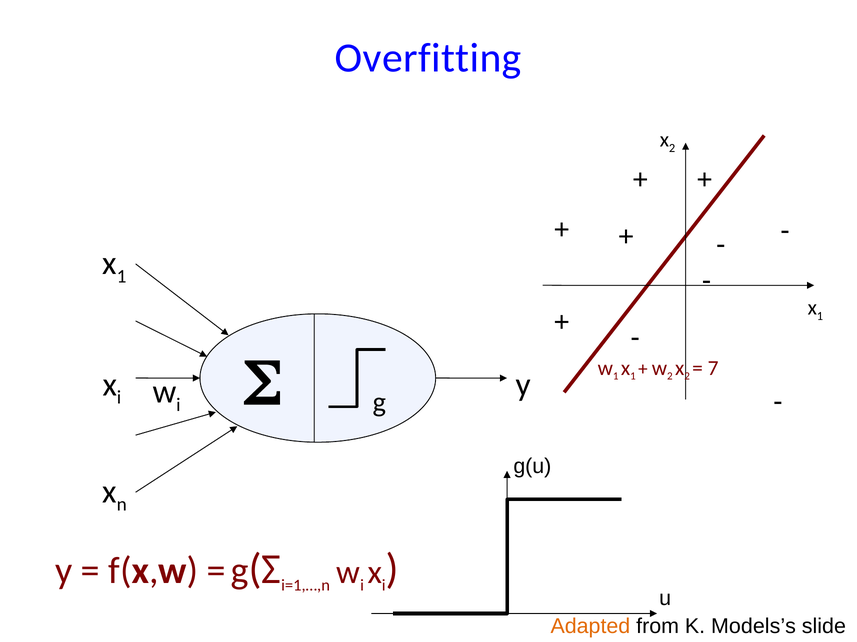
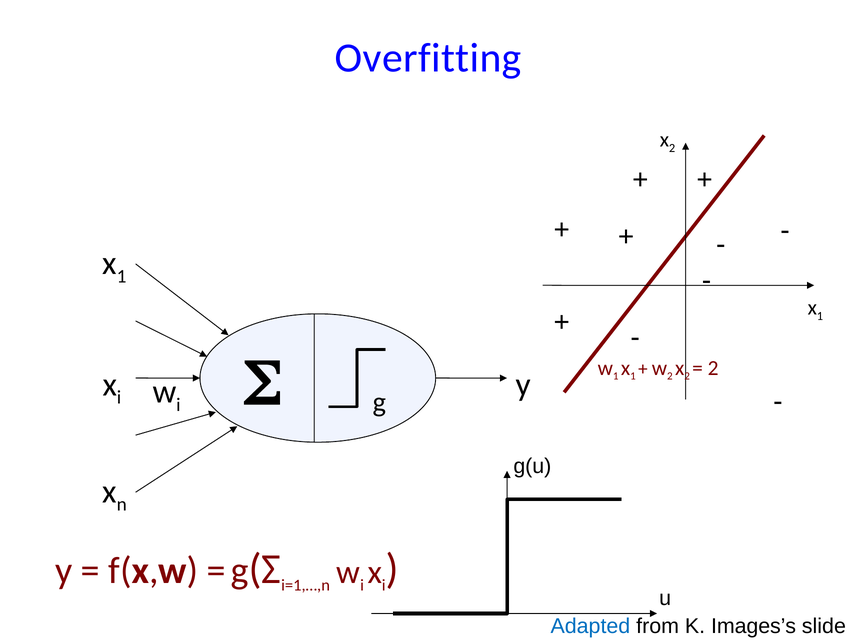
7: 7 -> 2 (713, 369)
Adapted colour: orange -> blue (590, 627)
Models’s: Models’s -> Images’s (754, 627)
